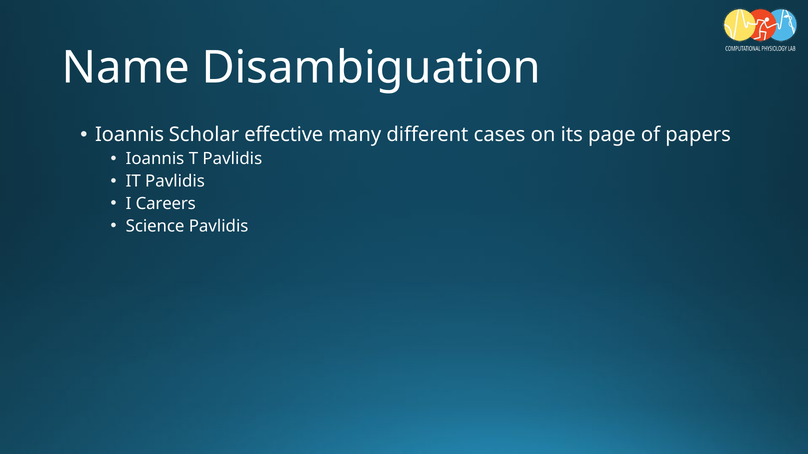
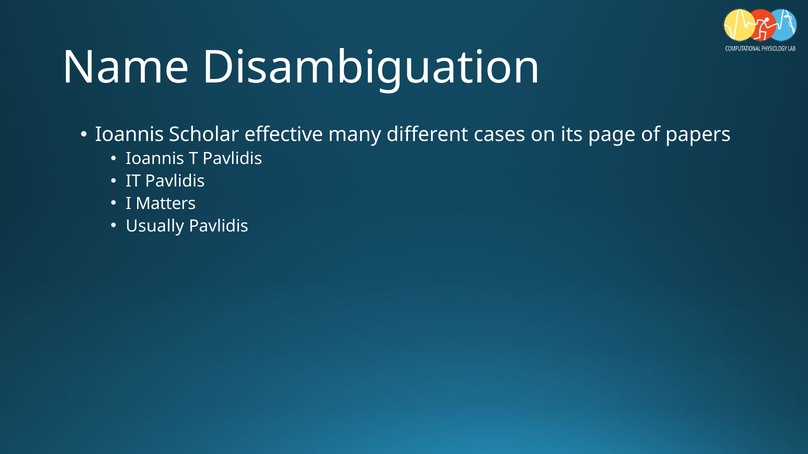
Careers: Careers -> Matters (166, 204)
Science: Science -> Usually (155, 226)
